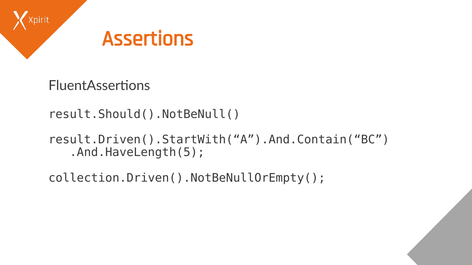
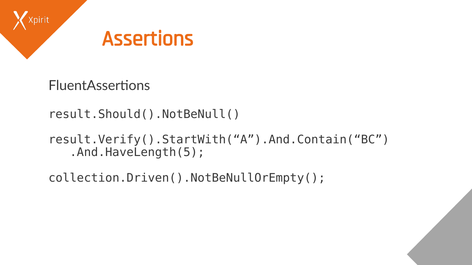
result.Driven().StartWith(“A”).And.Contain(“BC: result.Driven().StartWith(“A”).And.Contain(“BC -> result.Verify().StartWith(“A”).And.Contain(“BC (219, 140)
